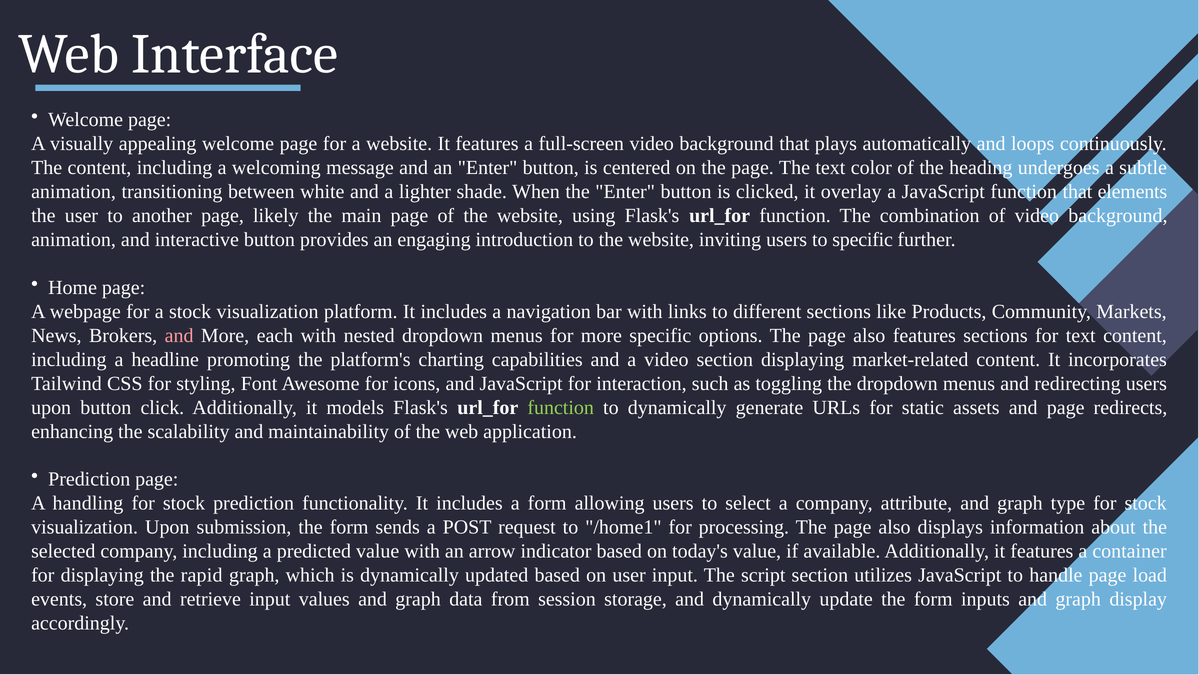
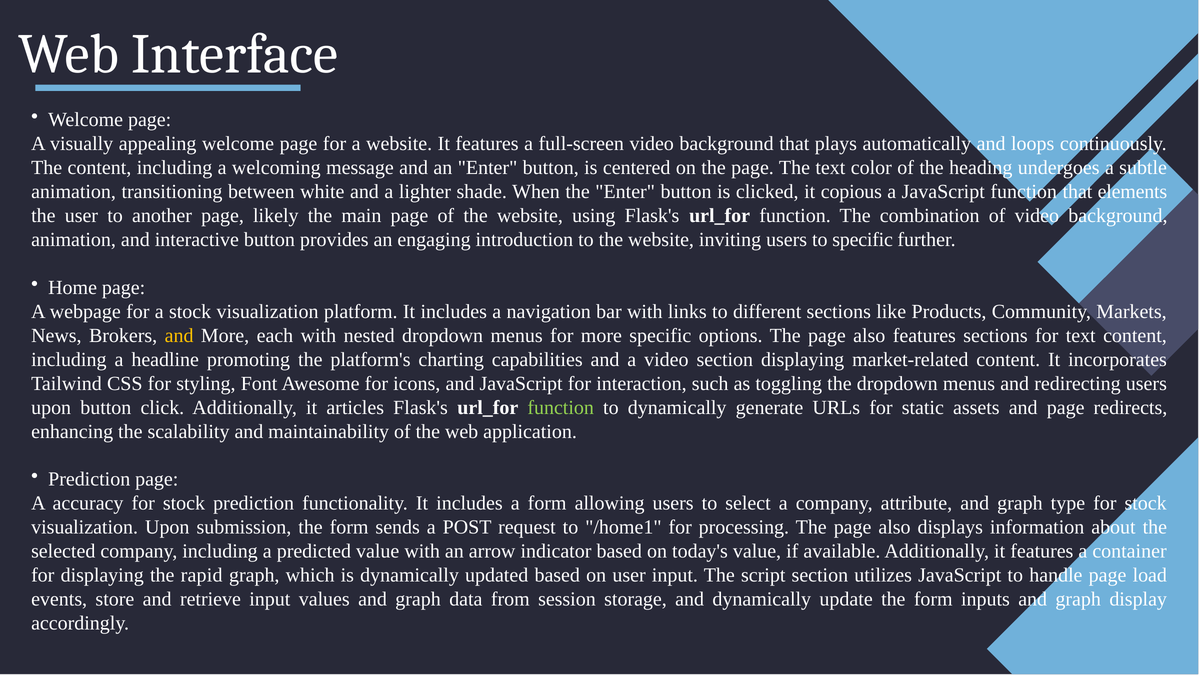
overlay: overlay -> copious (851, 192)
and colour: pink -> yellow (179, 335)
models: models -> articles (355, 407)
handling: handling -> accuracy (88, 503)
